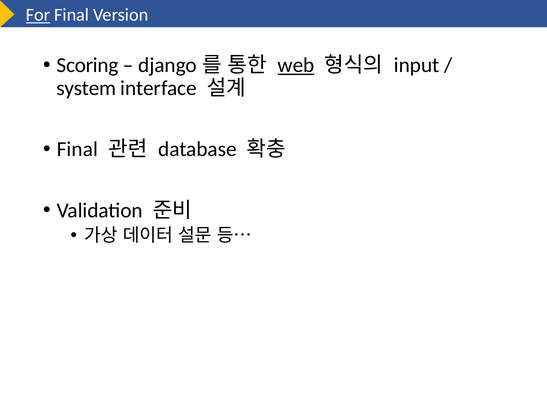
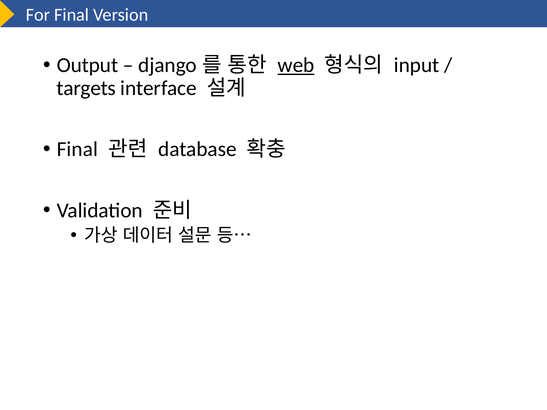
For underline: present -> none (38, 15)
Scoring: Scoring -> Output (87, 65)
system: system -> targets (86, 88)
